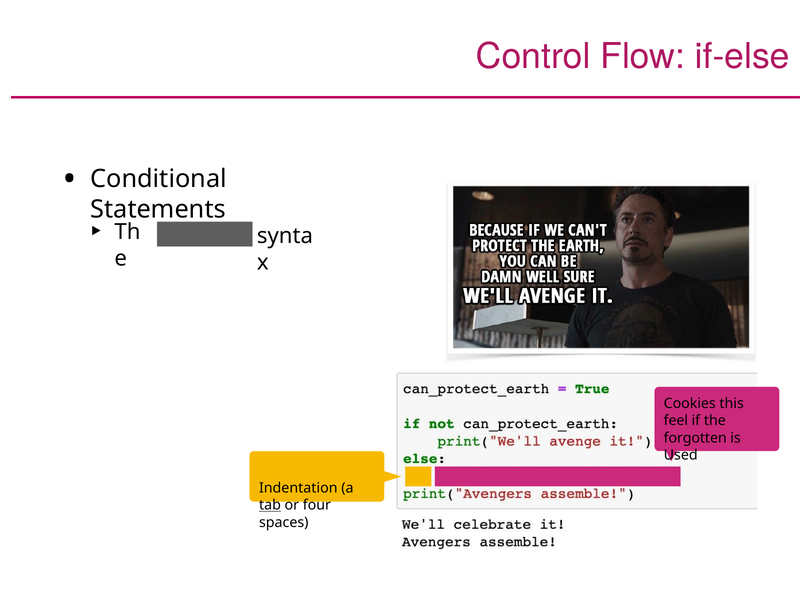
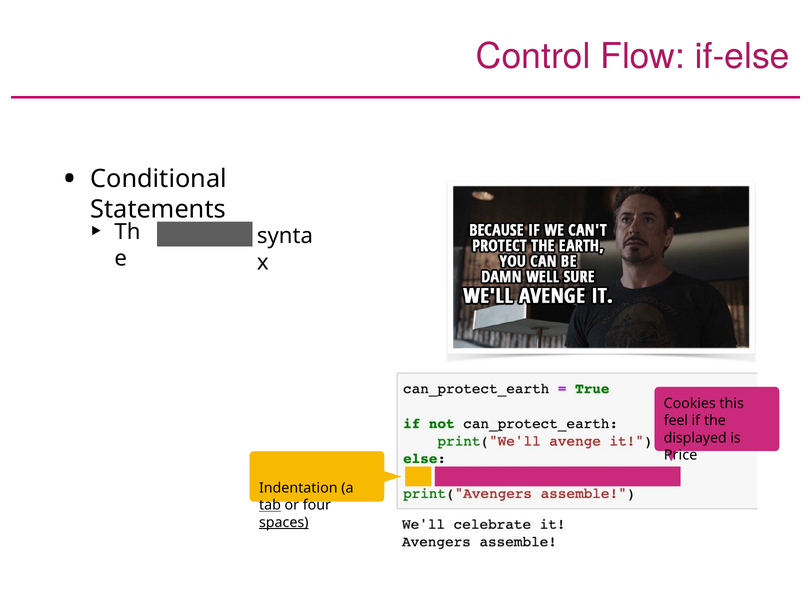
forgotten: forgotten -> displayed (695, 438)
Used: Used -> Price (681, 455)
spaces underline: none -> present (284, 523)
